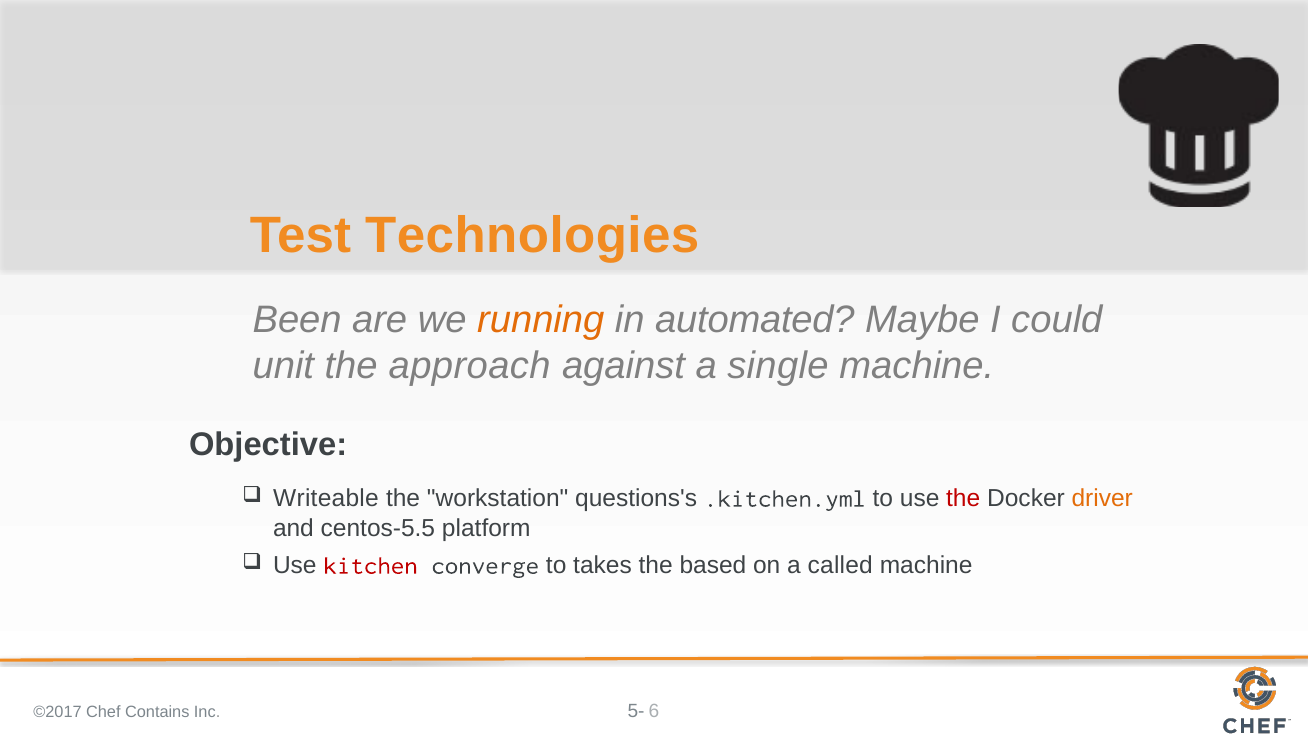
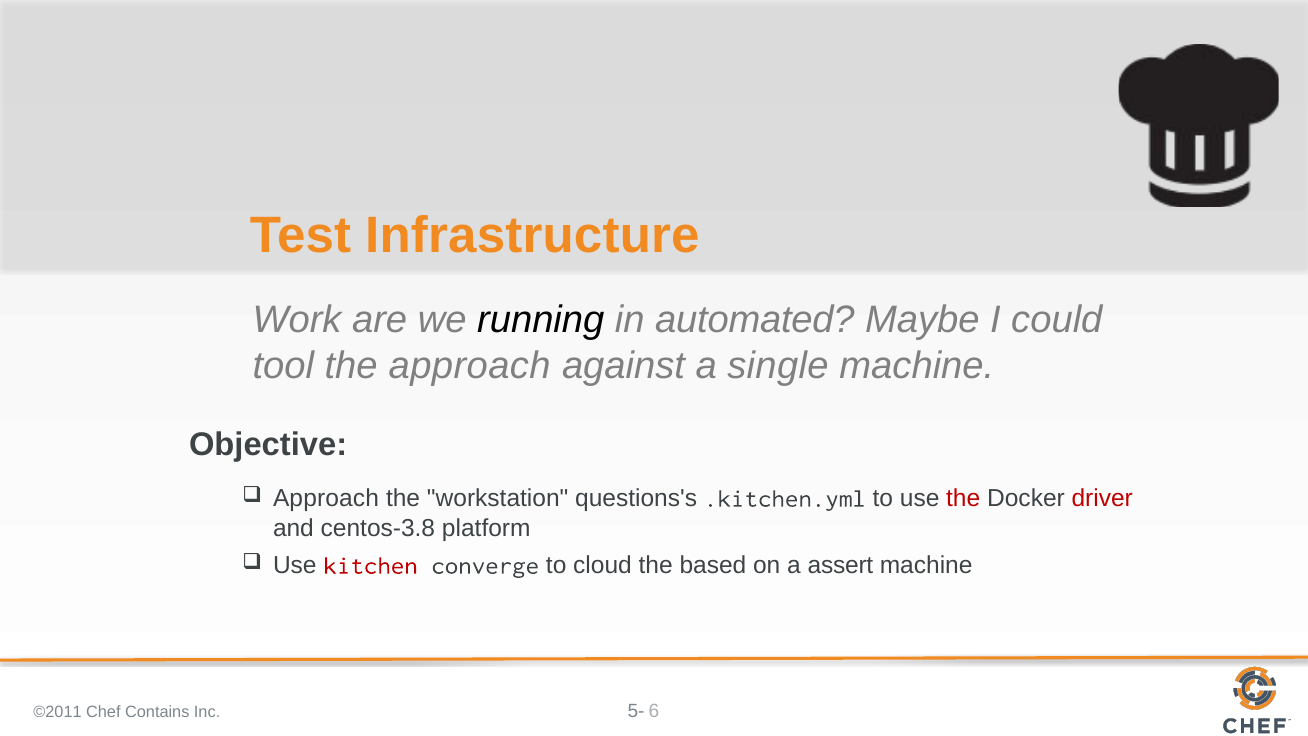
Technologies: Technologies -> Infrastructure (532, 235)
Been: Been -> Work (297, 320)
running colour: orange -> black (541, 320)
unit: unit -> tool (283, 366)
Writeable: Writeable -> Approach (326, 498)
driver colour: orange -> red (1102, 498)
centos-5.5: centos-5.5 -> centos-3.8 (378, 528)
takes: takes -> cloud (603, 565)
called: called -> assert (840, 565)
©2017: ©2017 -> ©2011 (58, 712)
